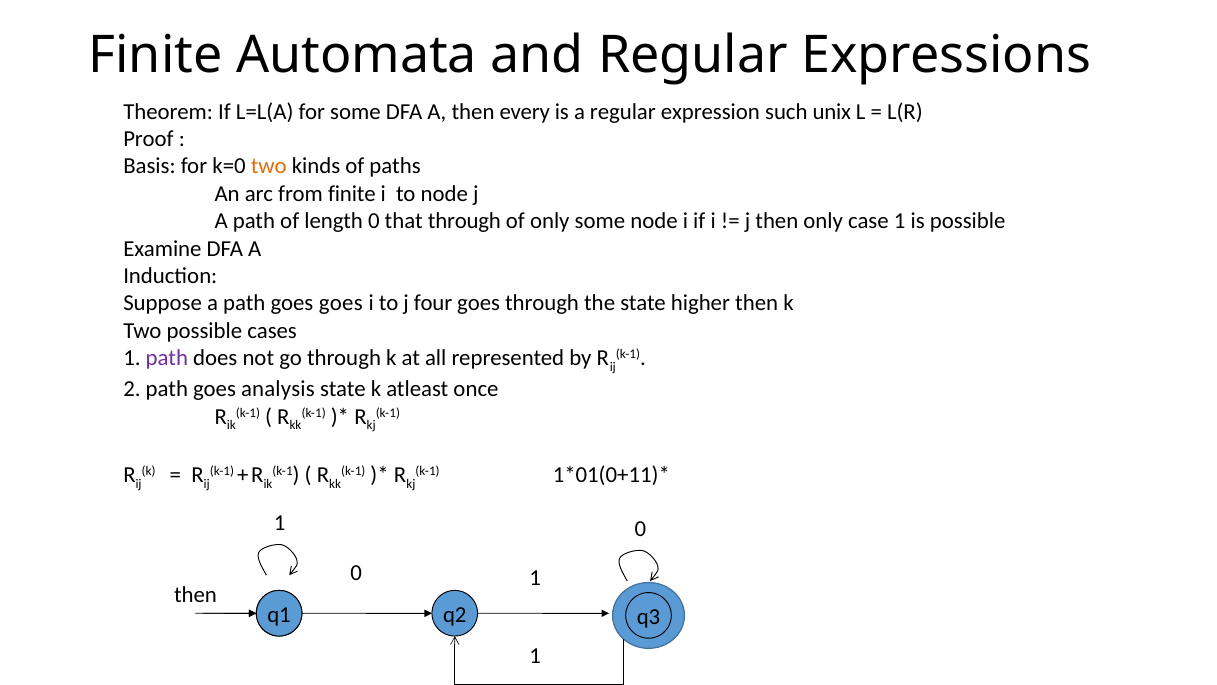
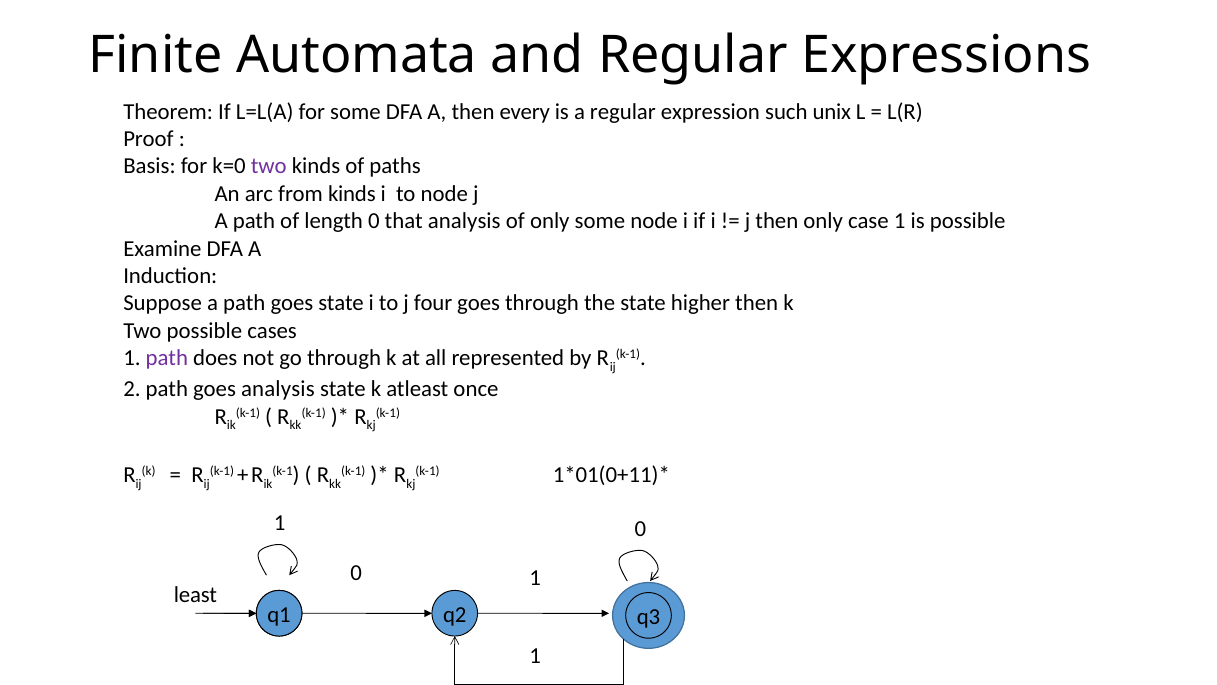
two colour: orange -> purple (269, 166)
from finite: finite -> kinds (352, 194)
that through: through -> analysis (464, 221)
goes goes: goes -> state (341, 303)
then: then -> least (196, 595)
